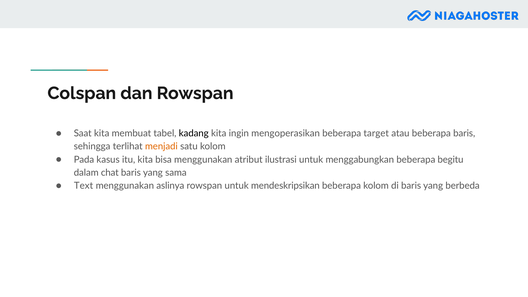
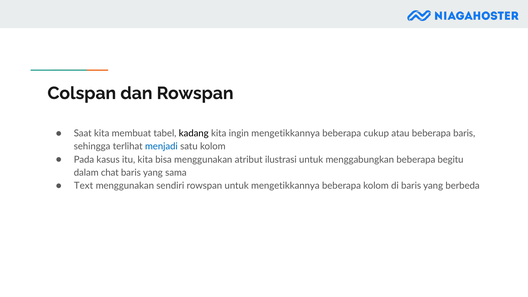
ingin mengoperasikan: mengoperasikan -> mengetikkannya (286, 133)
target: target -> cukup (376, 133)
menjadi colour: orange -> blue (161, 146)
aslinya: aslinya -> sendiri (170, 186)
untuk mendeskripsikan: mendeskripsikan -> mengetikkannya (285, 186)
